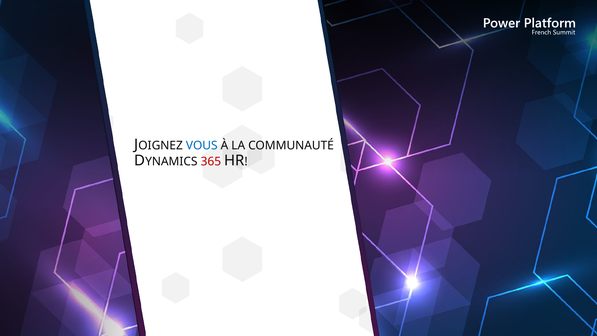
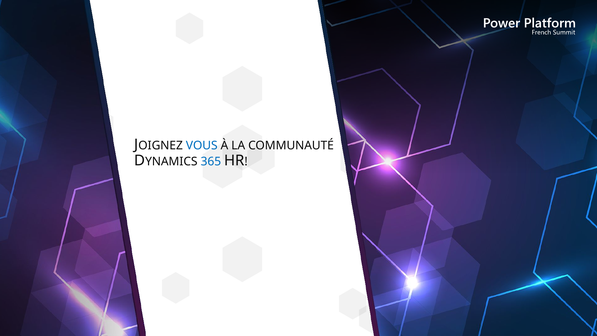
365 colour: red -> blue (211, 161)
